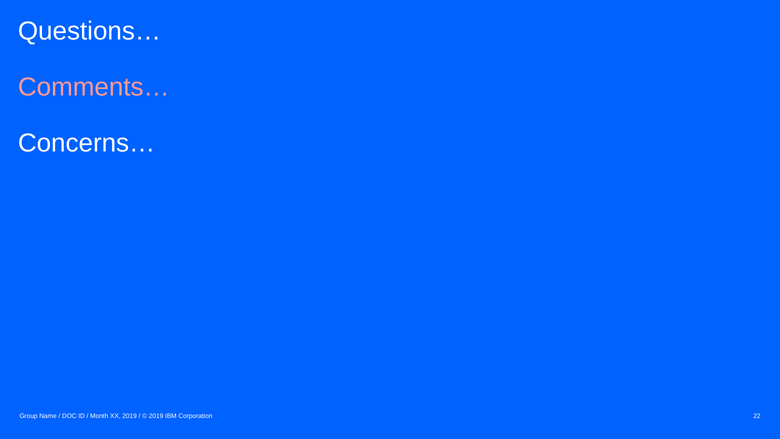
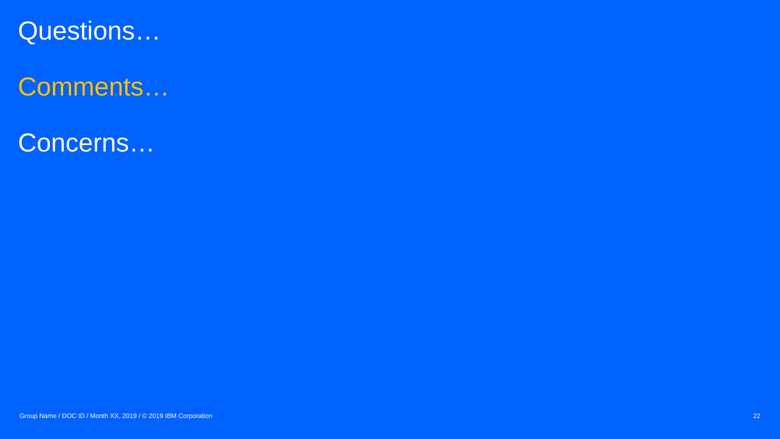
Comments… colour: pink -> yellow (94, 87)
